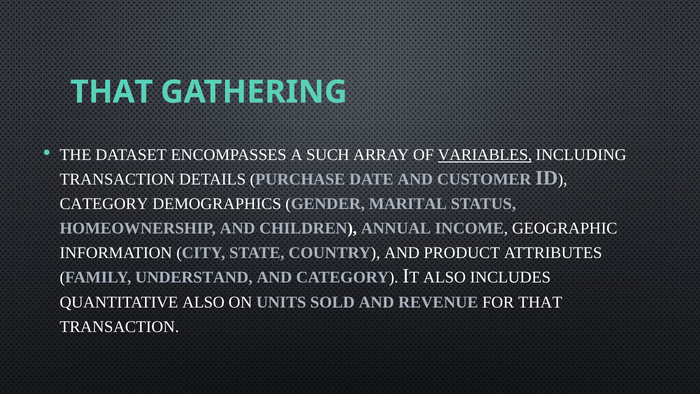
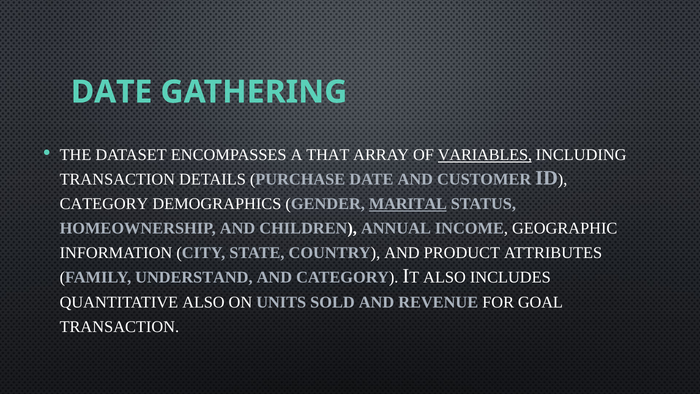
THAT: THAT -> DATE (112, 92)
SUCH: SUCH -> THAT (328, 155)
MARITAL underline: none -> present (408, 204)
FOR THAT: THAT -> GOAL (540, 302)
